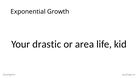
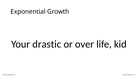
area: area -> over (85, 44)
